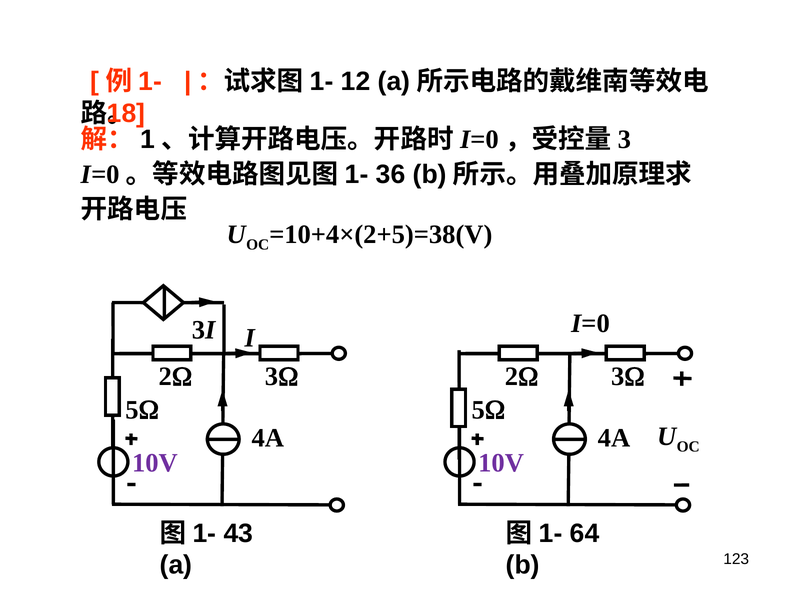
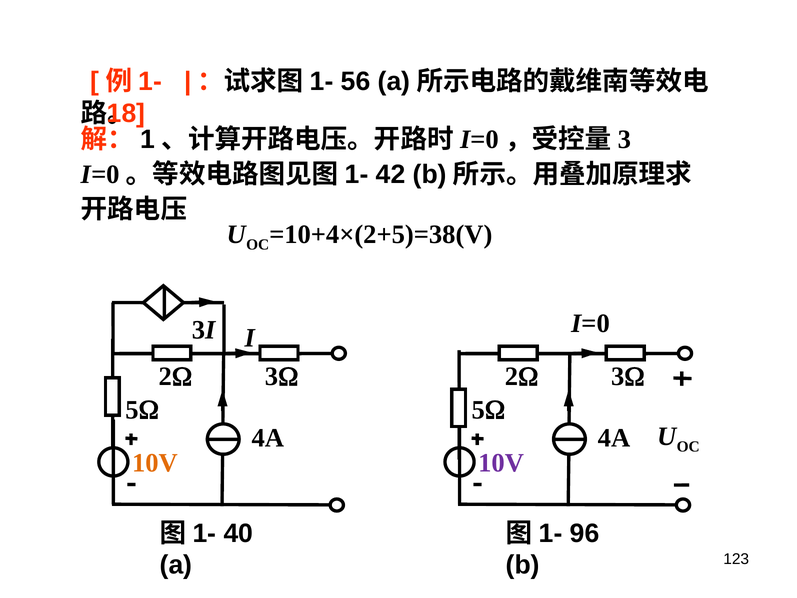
12: 12 -> 56 (356, 81)
36: 36 -> 42 (391, 175)
10V colour: purple -> orange (155, 463)
43: 43 -> 40 (238, 533)
64: 64 -> 96 (585, 533)
